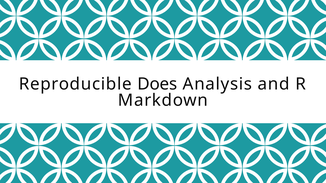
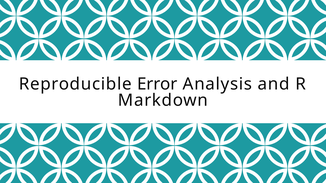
Does: Does -> Error (157, 84)
